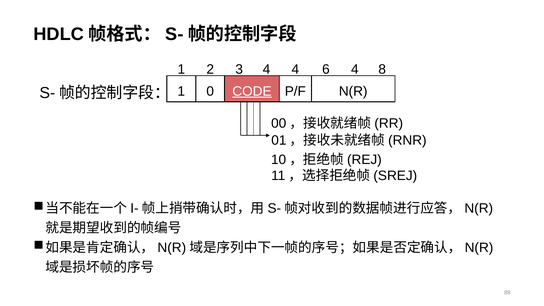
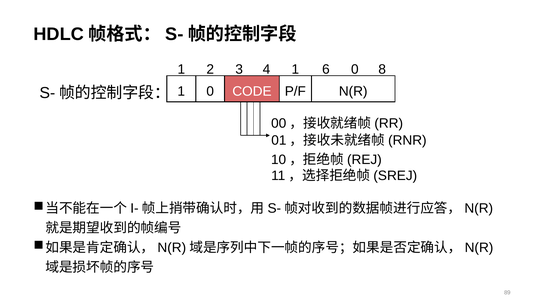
4 4: 4 -> 1 (295, 69)
6 4: 4 -> 0 (355, 69)
CODE underline: present -> none (252, 91)
